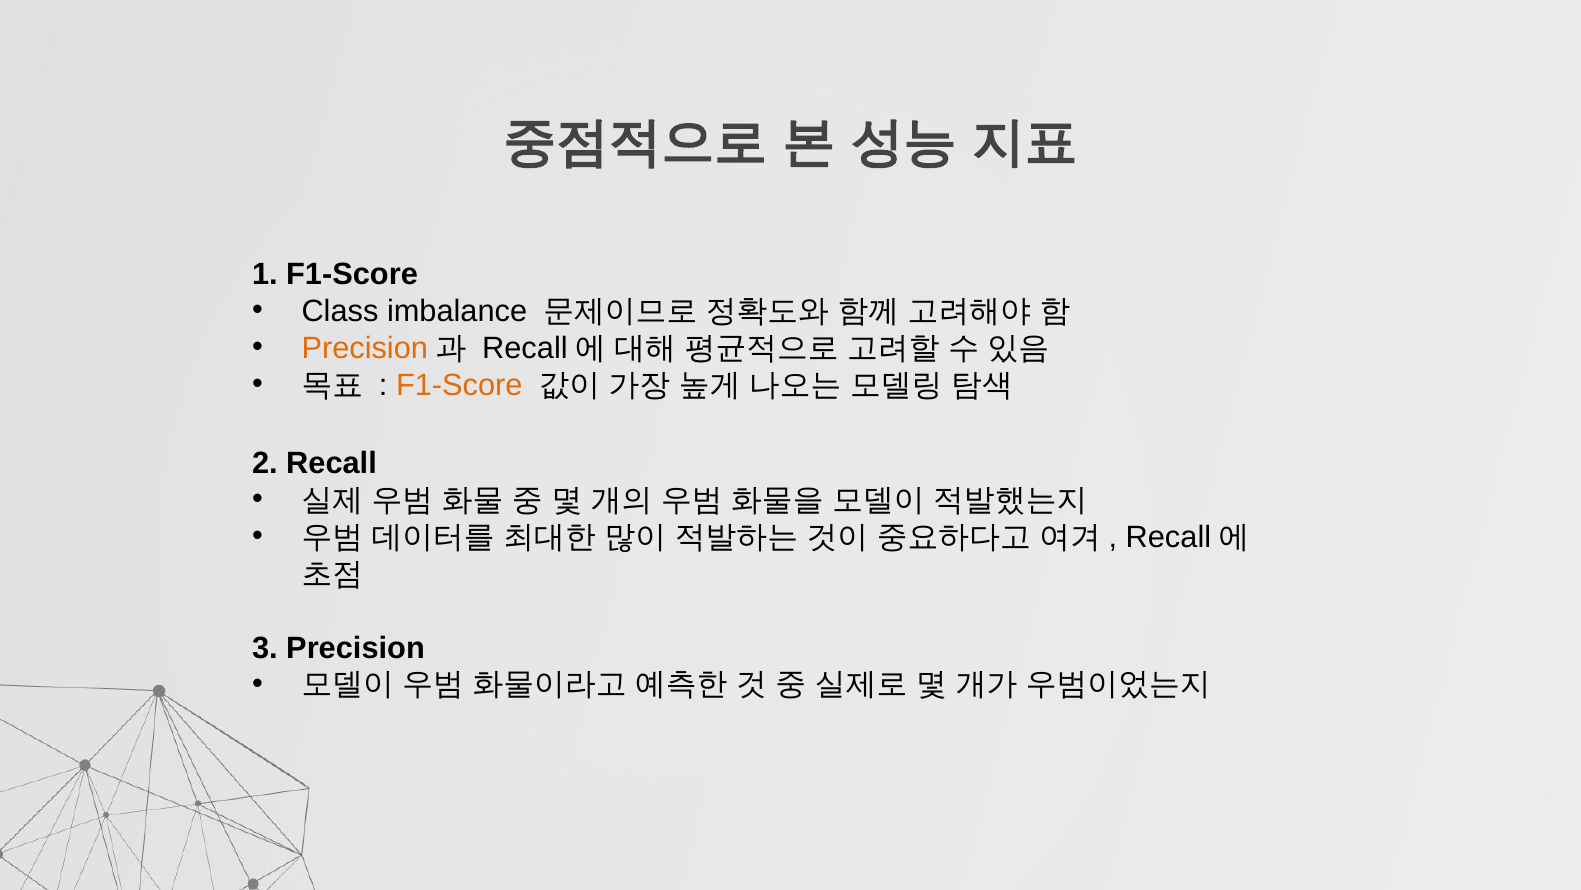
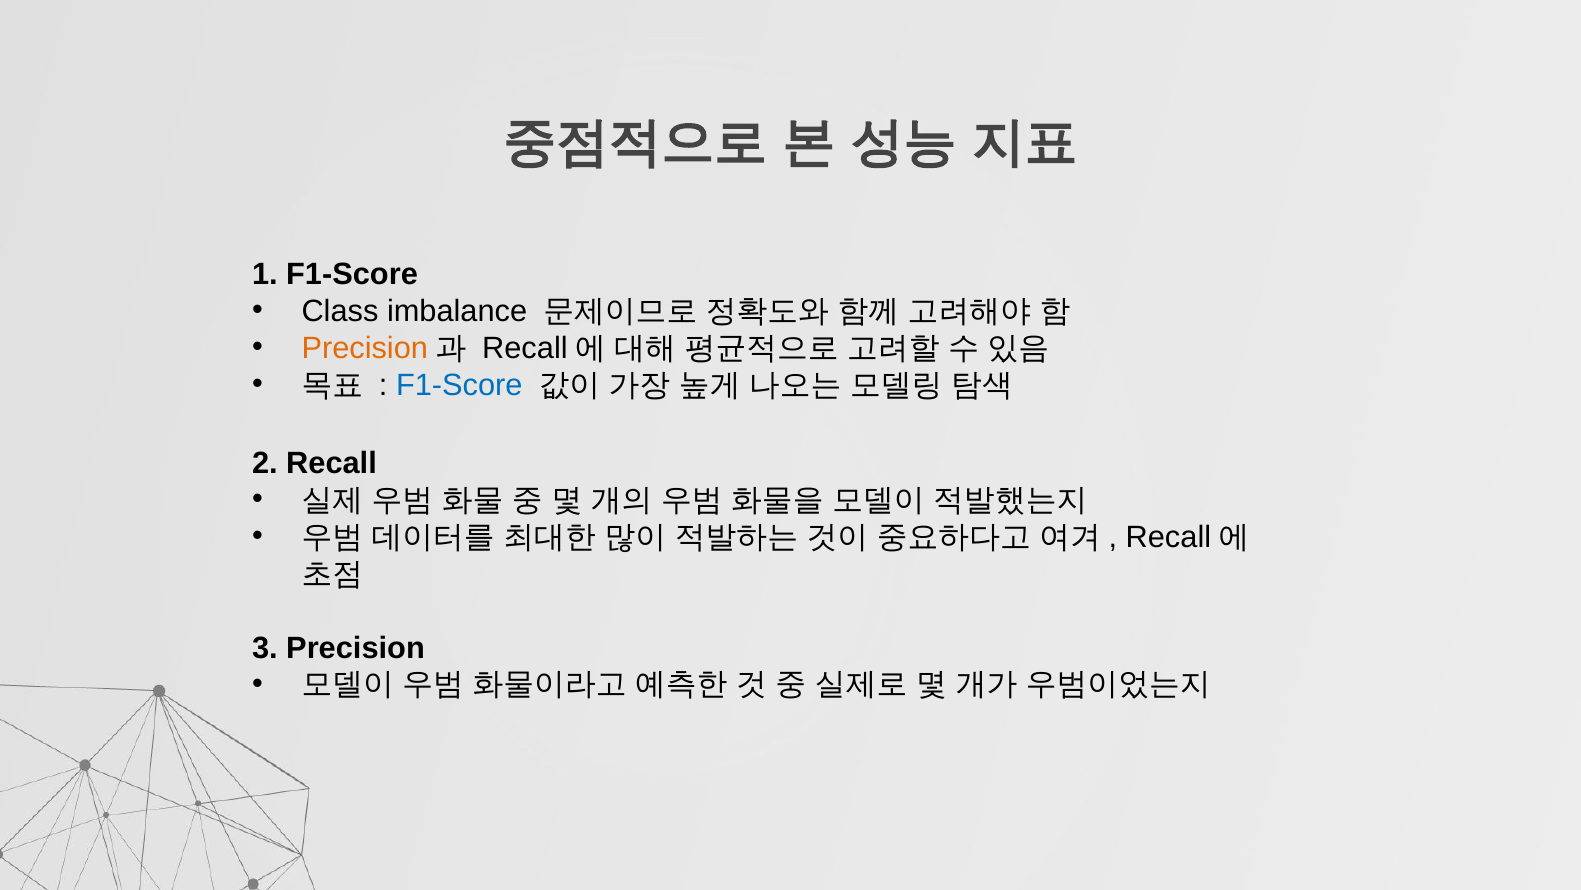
F1-Score colour: orange -> blue (459, 385)
